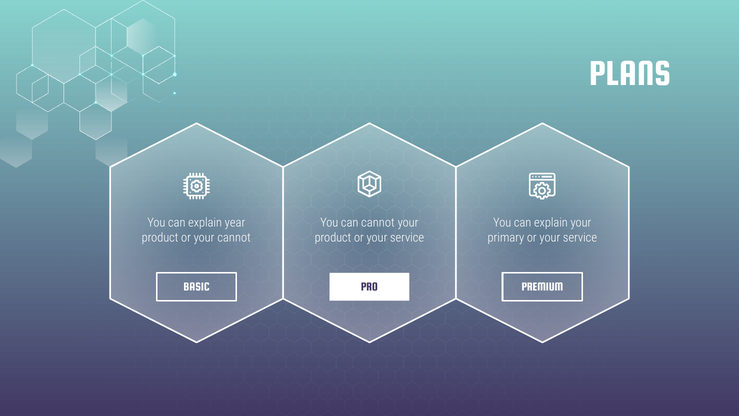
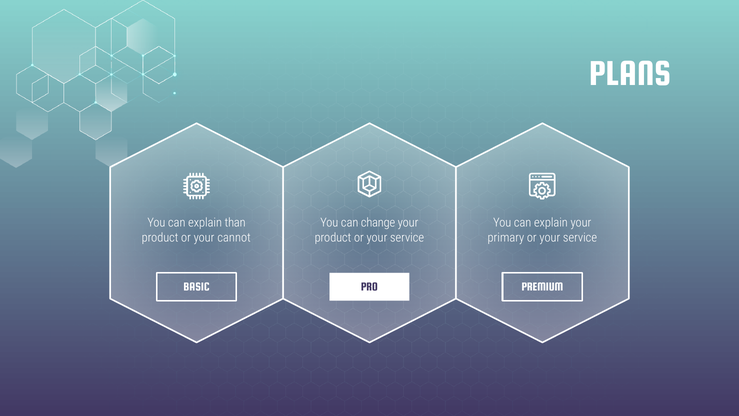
year: year -> than (235, 223)
can cannot: cannot -> change (378, 223)
